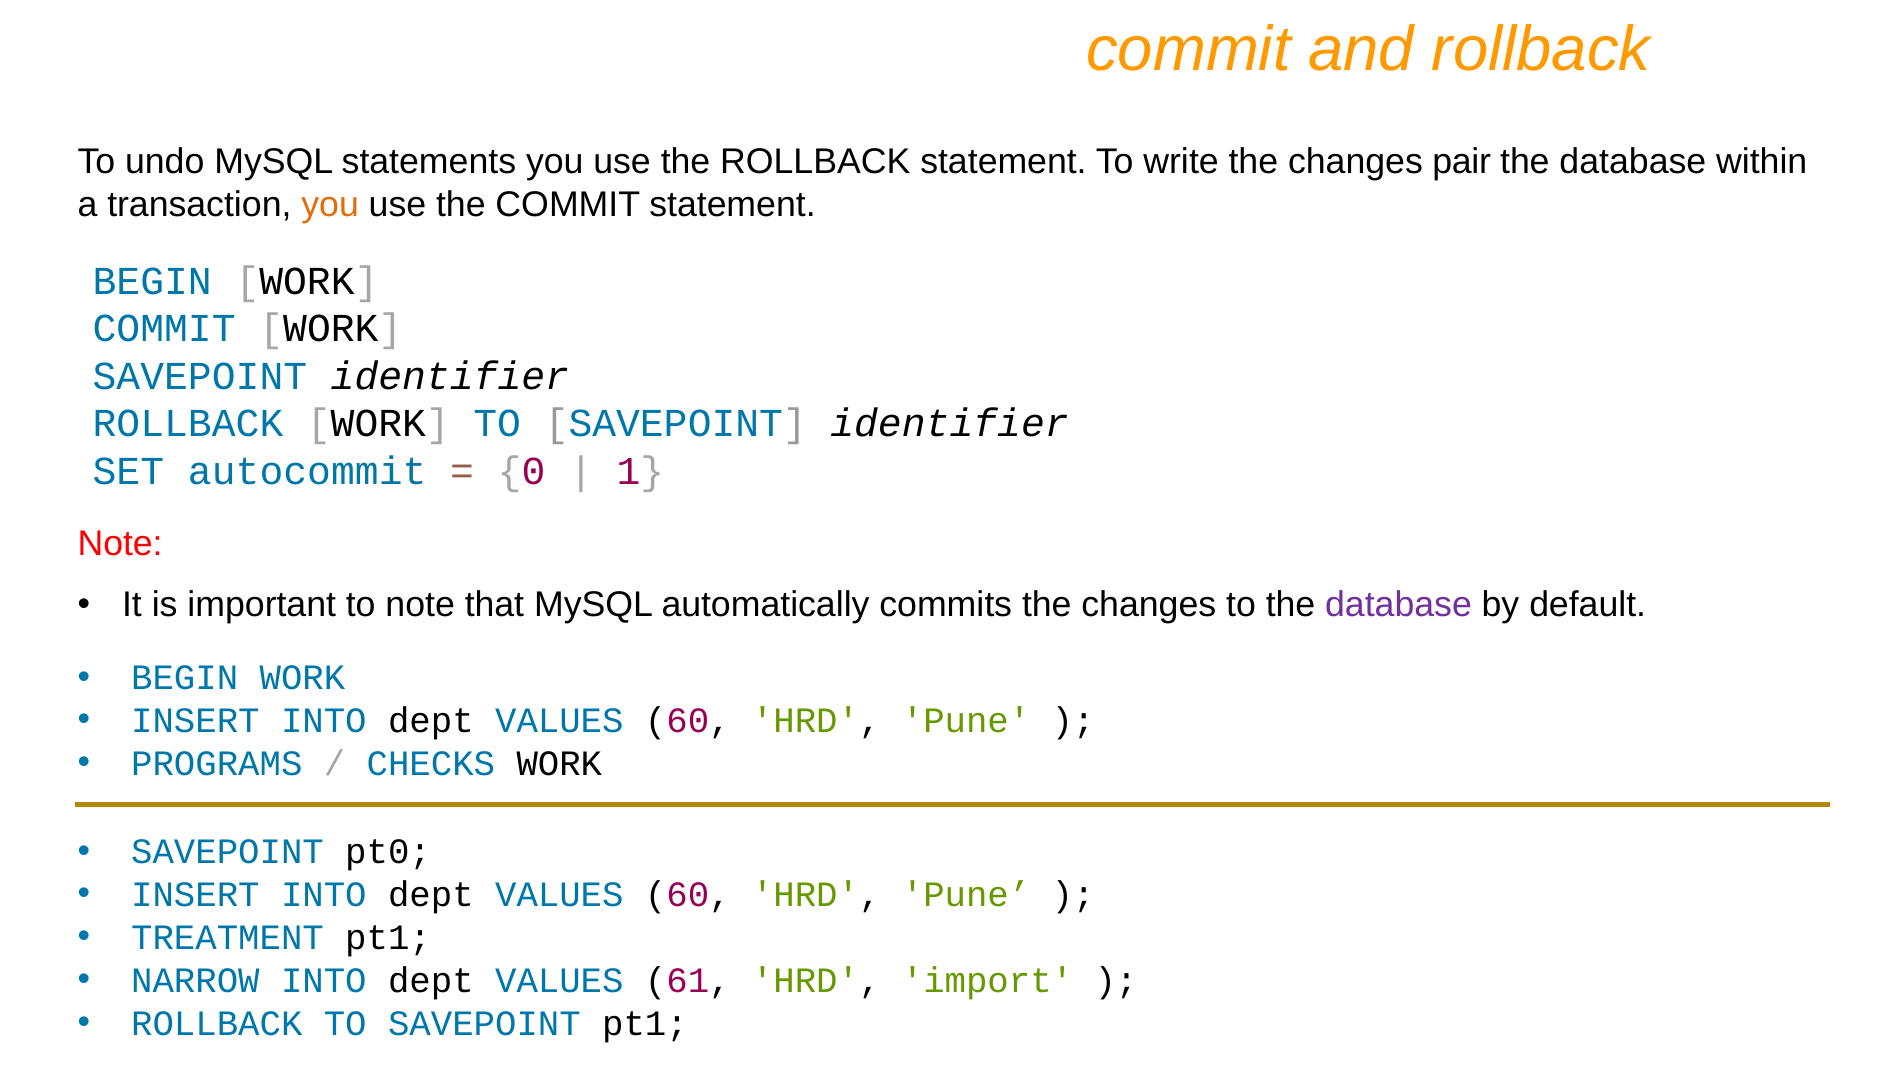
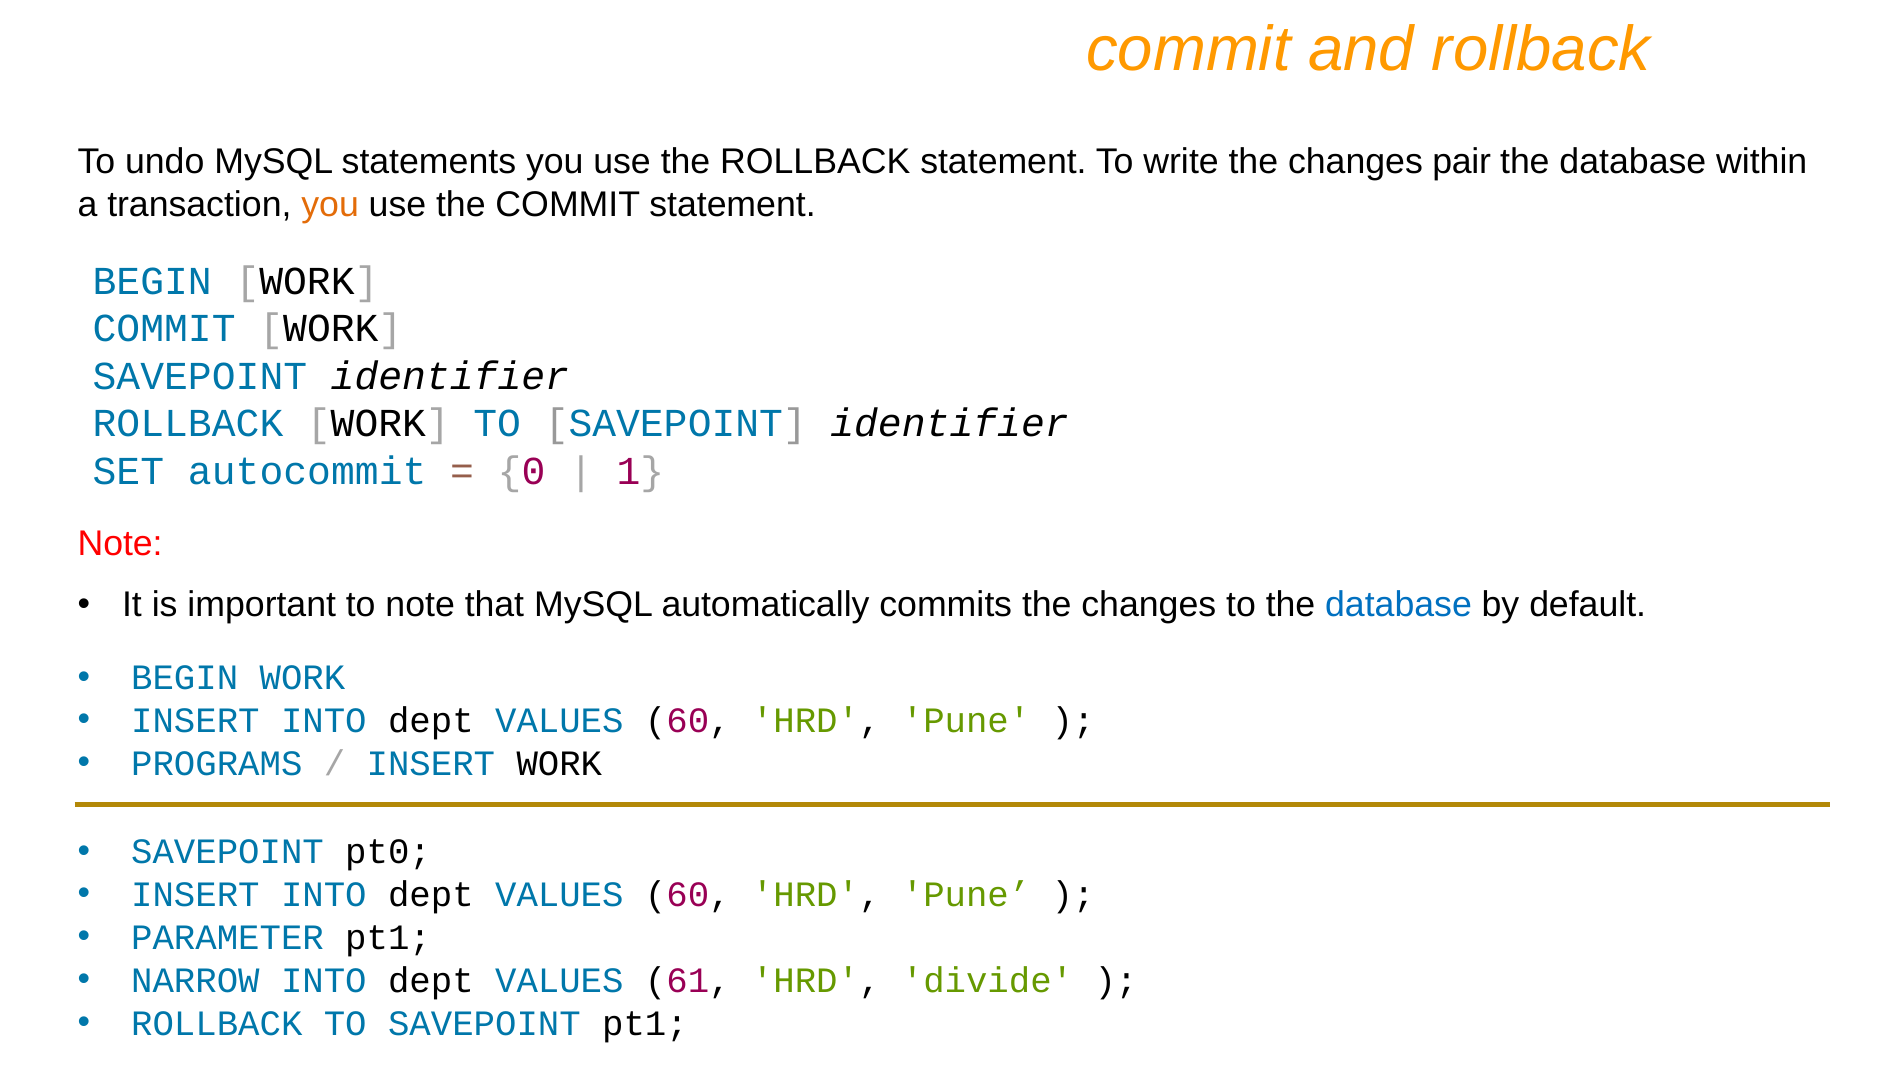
database colour: purple -> blue (1399, 605)
CHECKS: CHECKS -> INSERT (431, 764)
TREATMENT: TREATMENT -> PARAMETER (227, 938)
import: import -> divide (987, 981)
